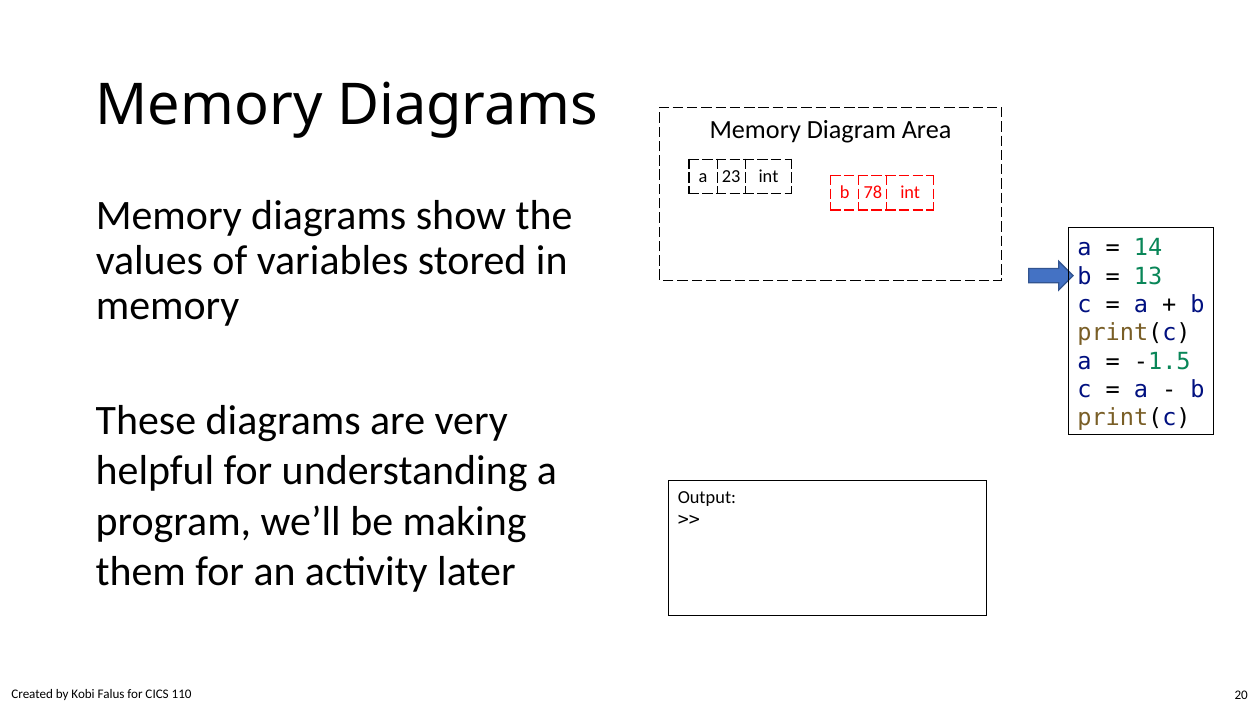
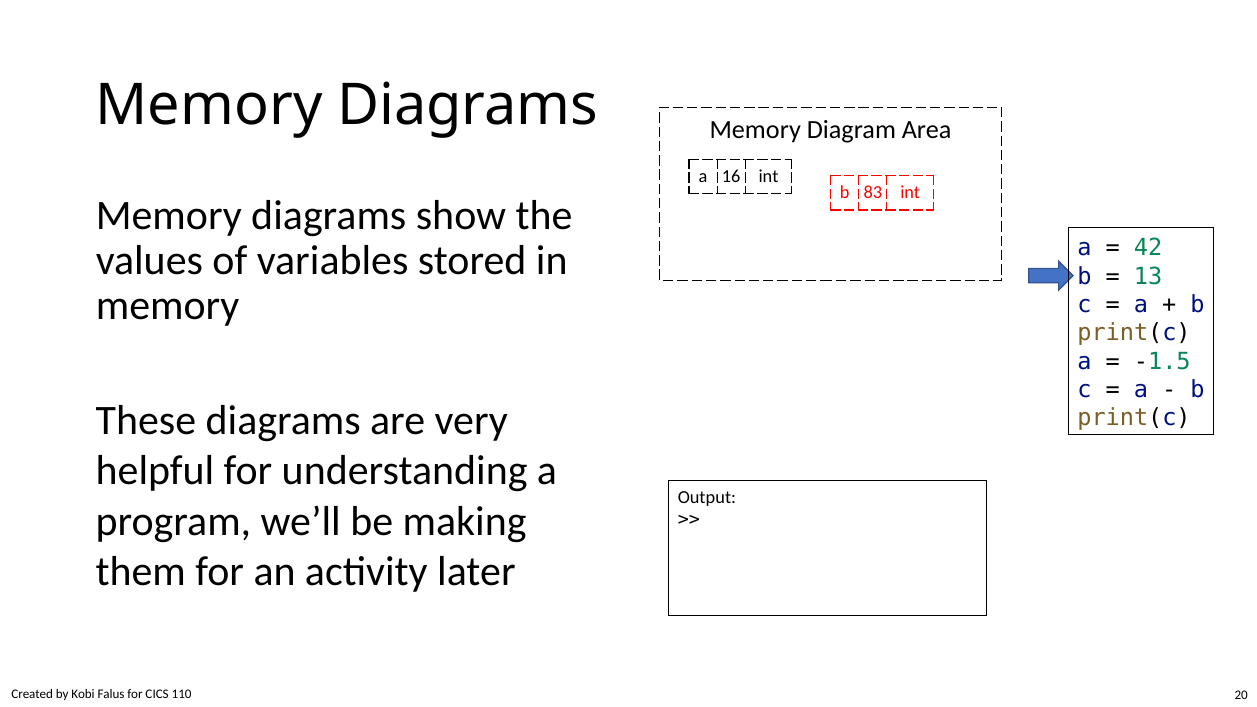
23: 23 -> 16 (731, 177)
78: 78 -> 83 (873, 193)
14: 14 -> 42 (1148, 248)
